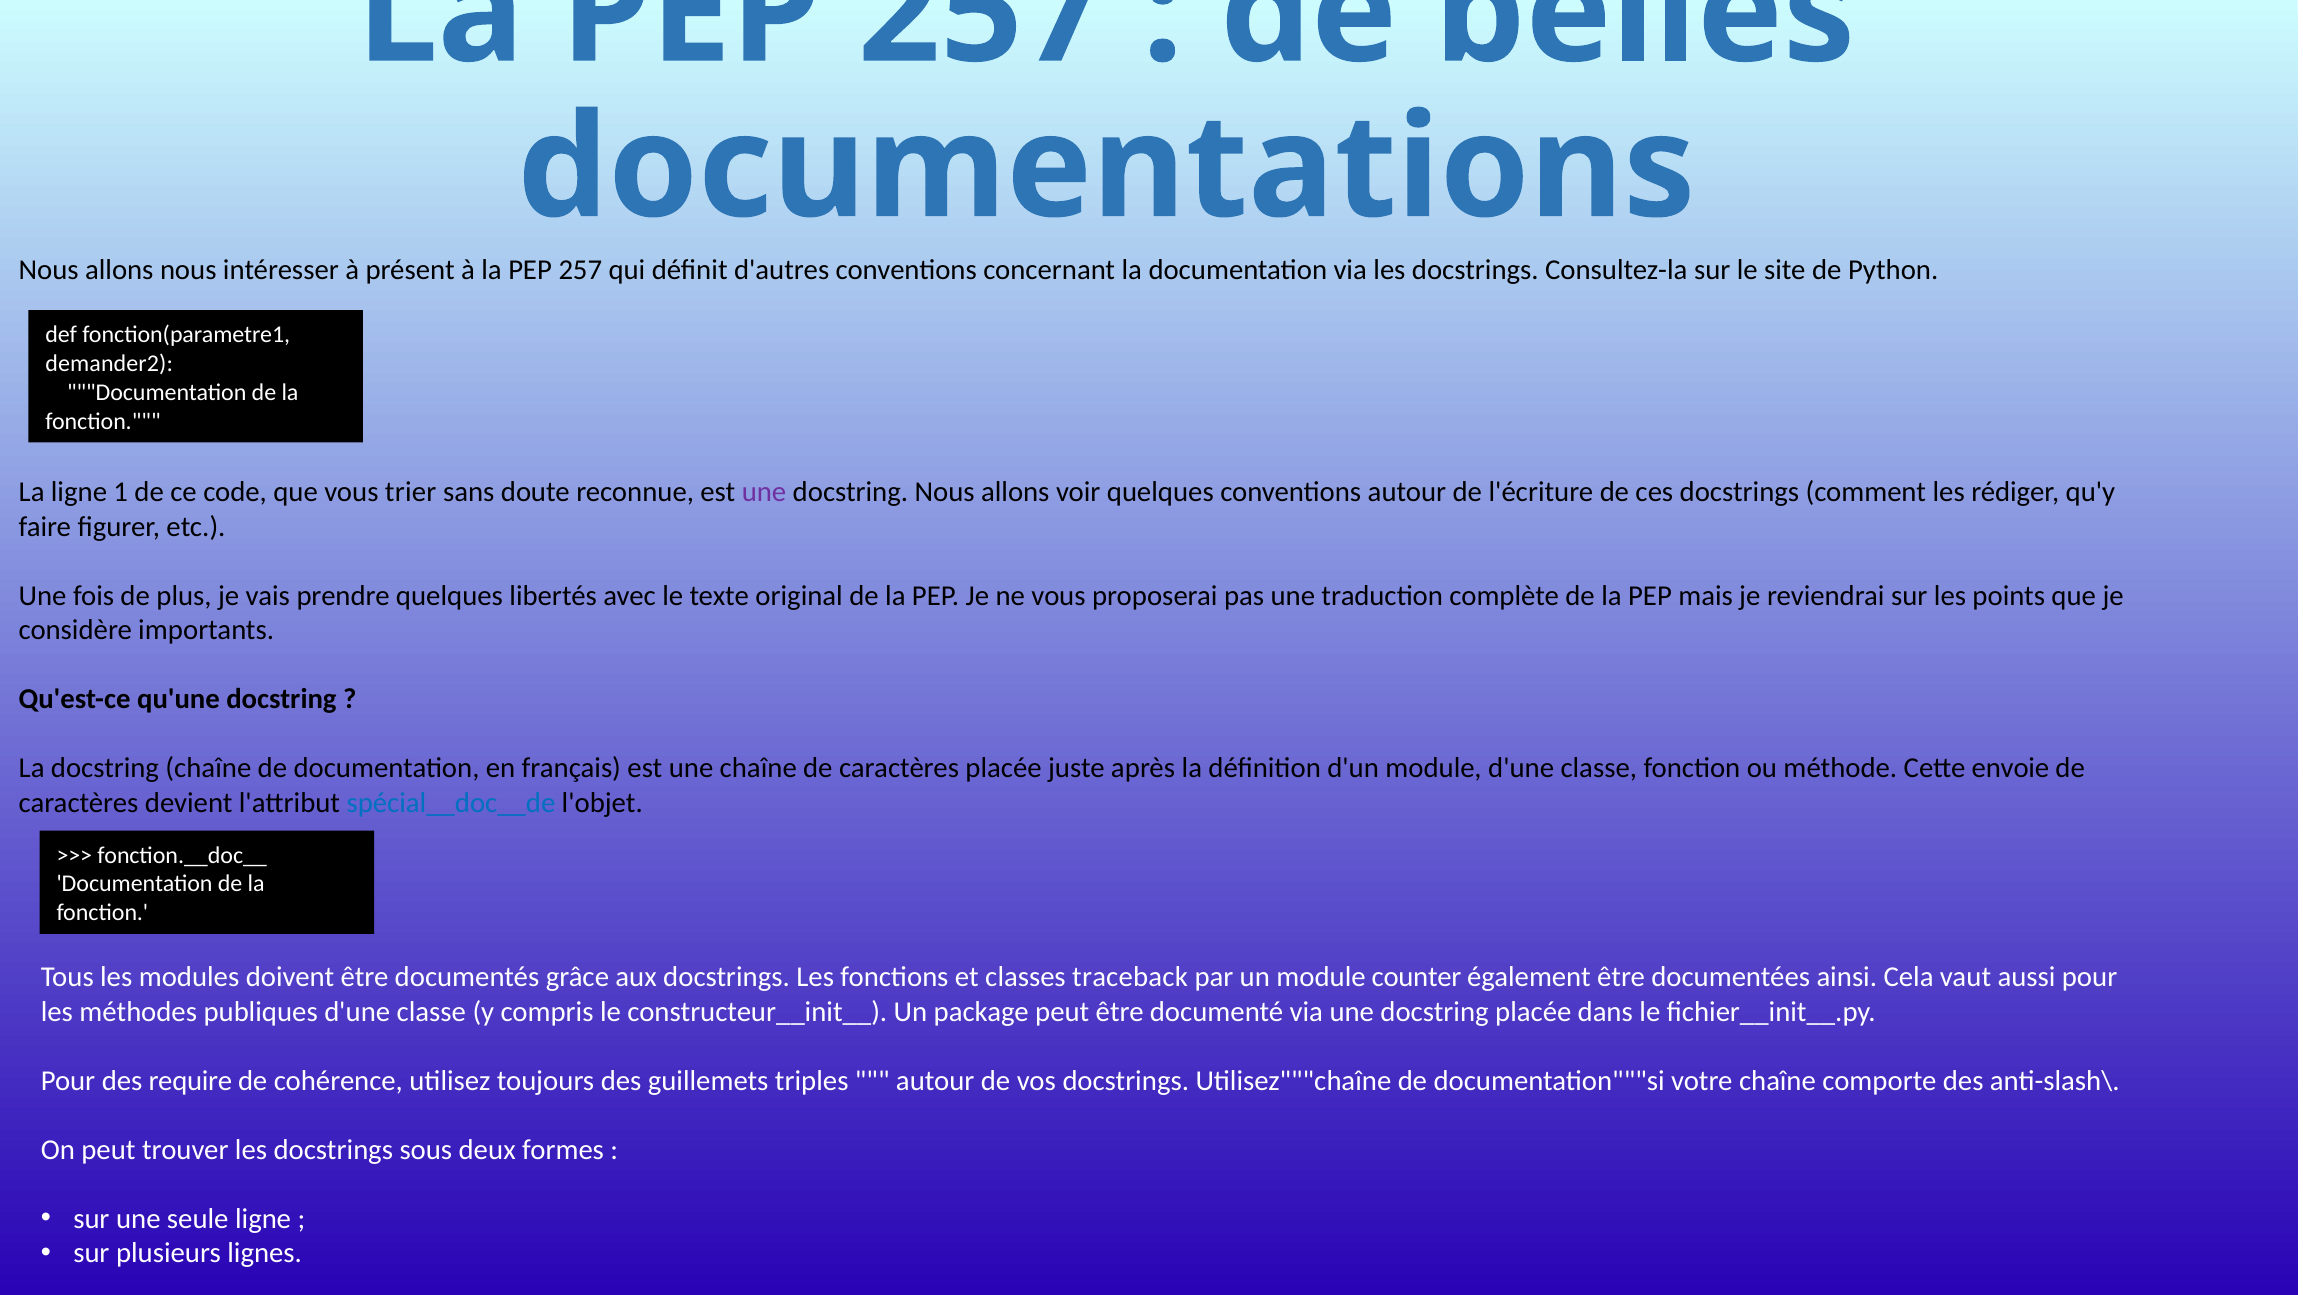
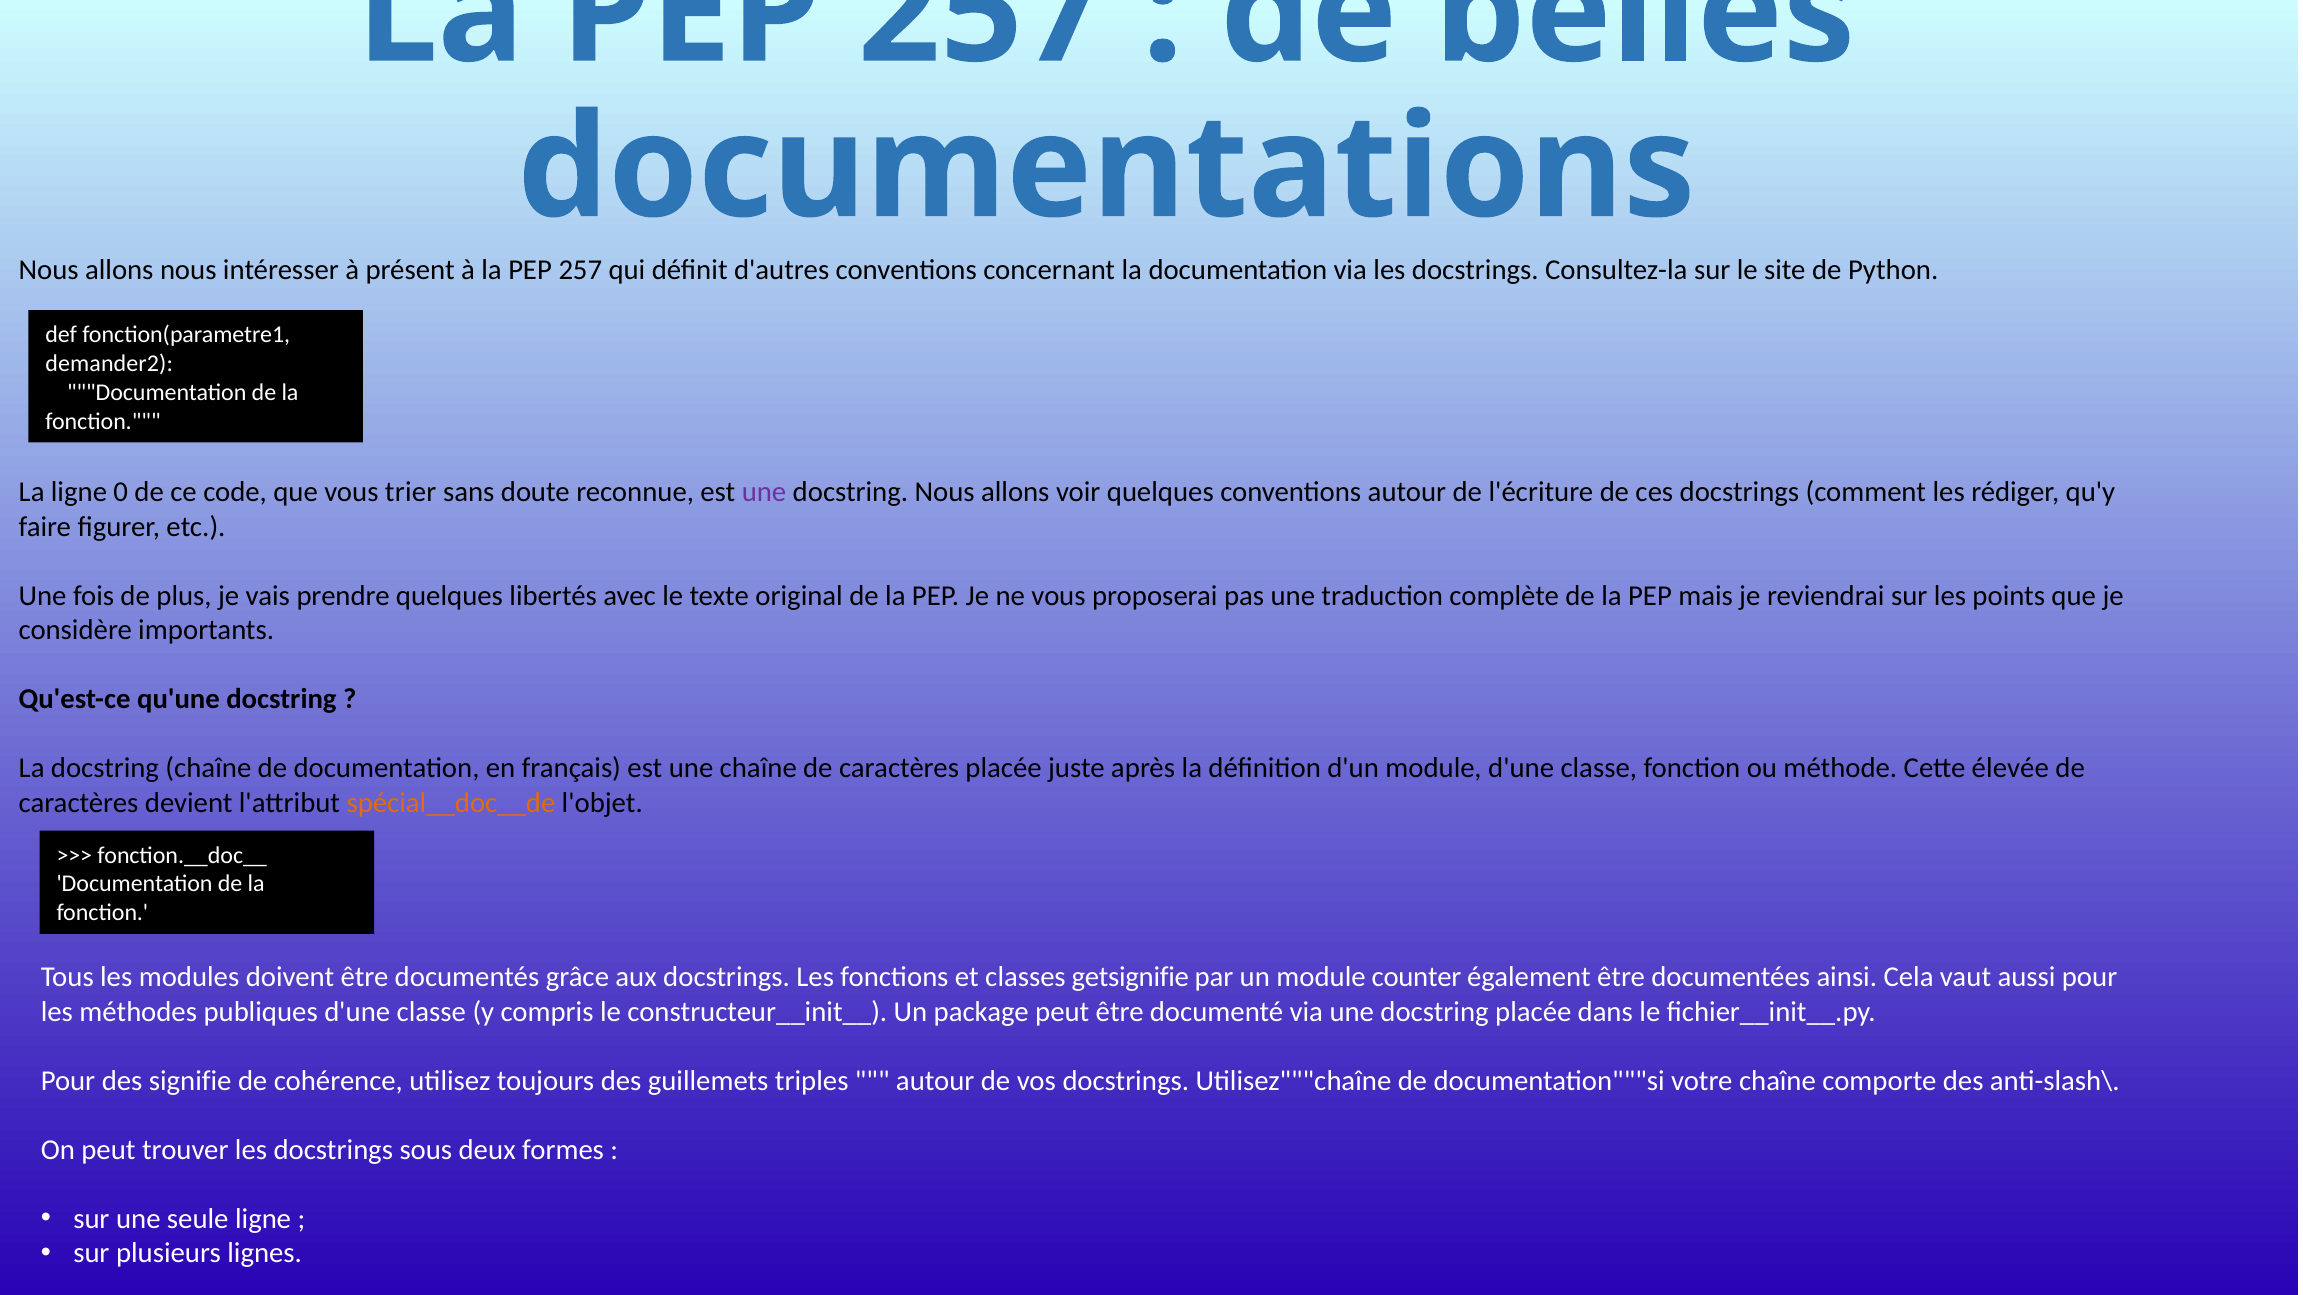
1: 1 -> 0 (121, 492)
envoie: envoie -> élevée (2010, 769)
spécial__doc__de colour: blue -> orange (451, 803)
traceback: traceback -> getsignifie (1130, 977)
require: require -> signifie (190, 1081)
